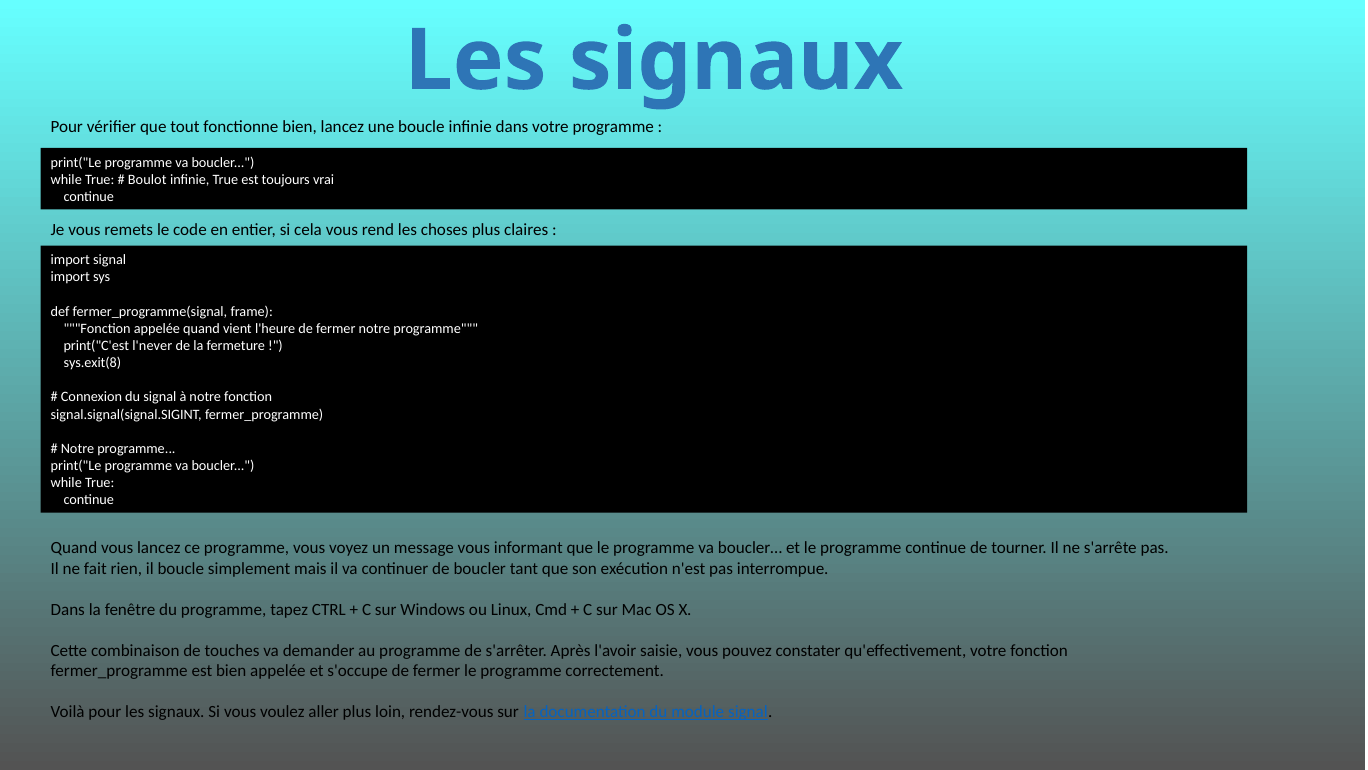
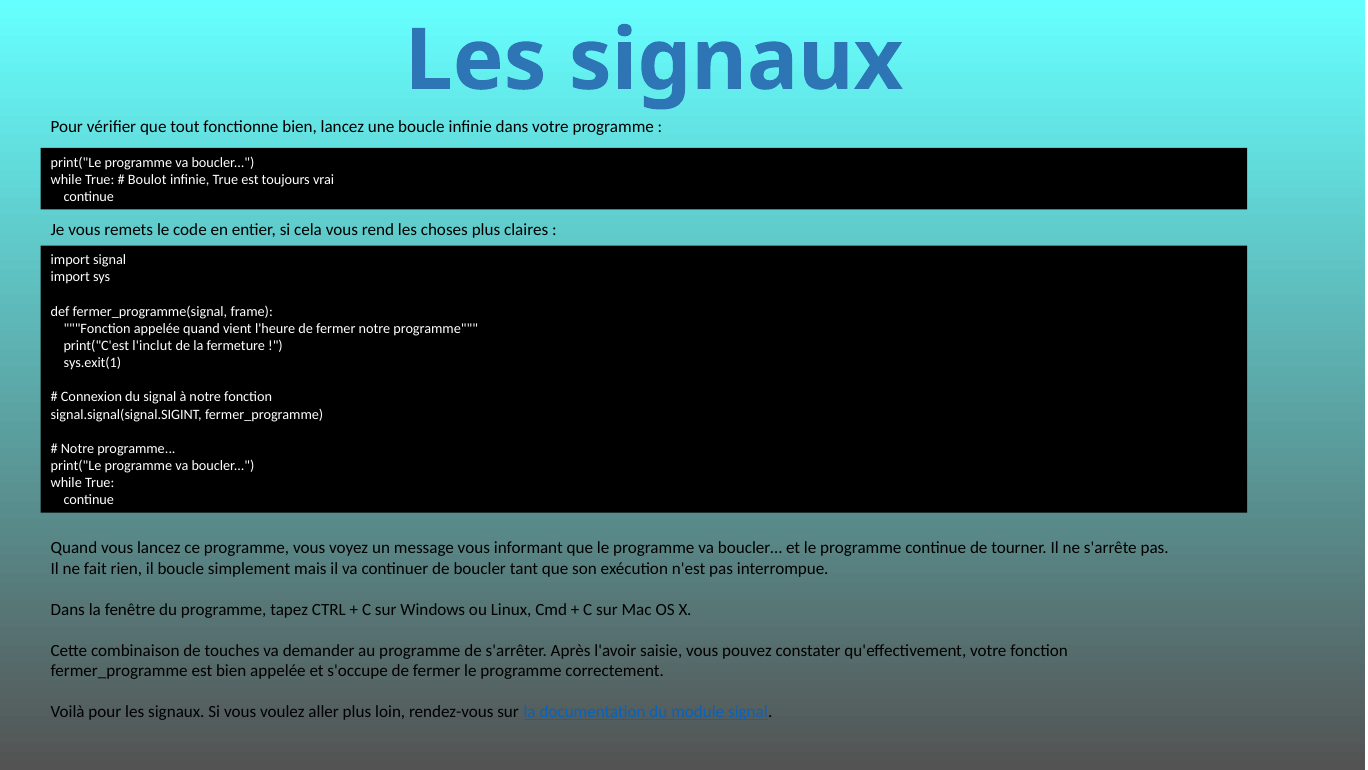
l'never: l'never -> l'inclut (152, 346)
sys.exit(8: sys.exit(8 -> sys.exit(1 (92, 363)
